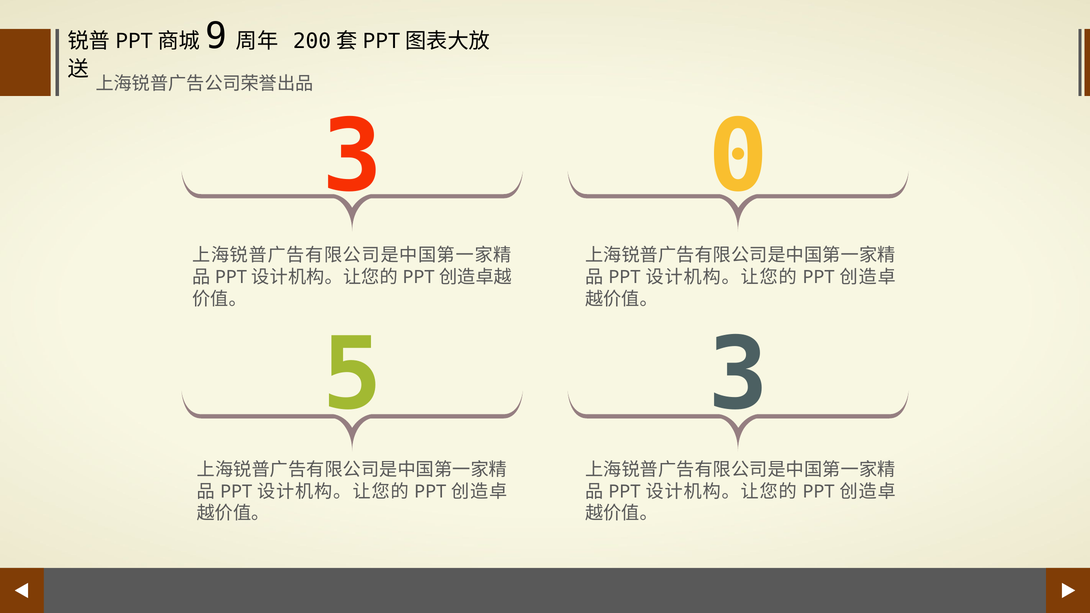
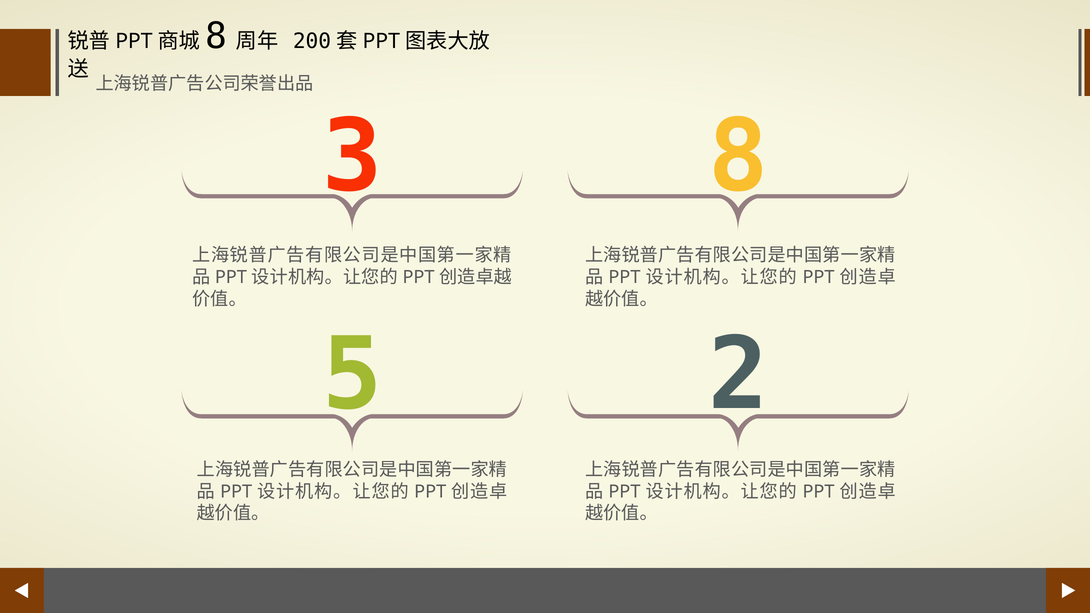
9: 9 -> 8 (216, 36)
3 0: 0 -> 8 (738, 157)
5 3: 3 -> 2 (738, 375)
